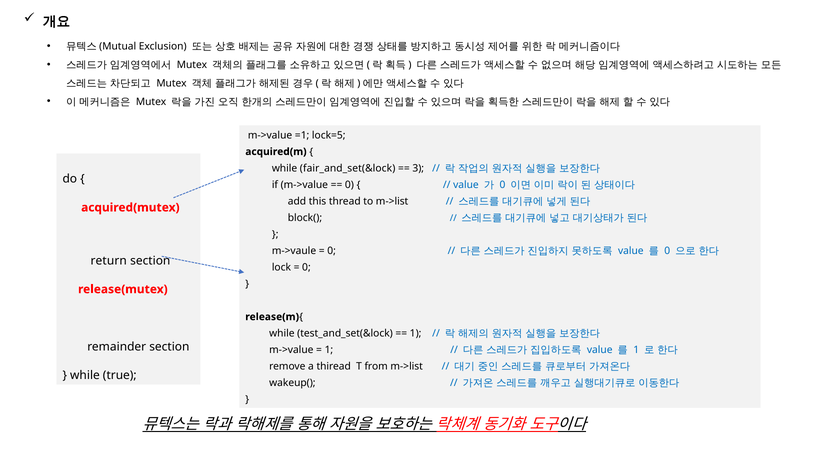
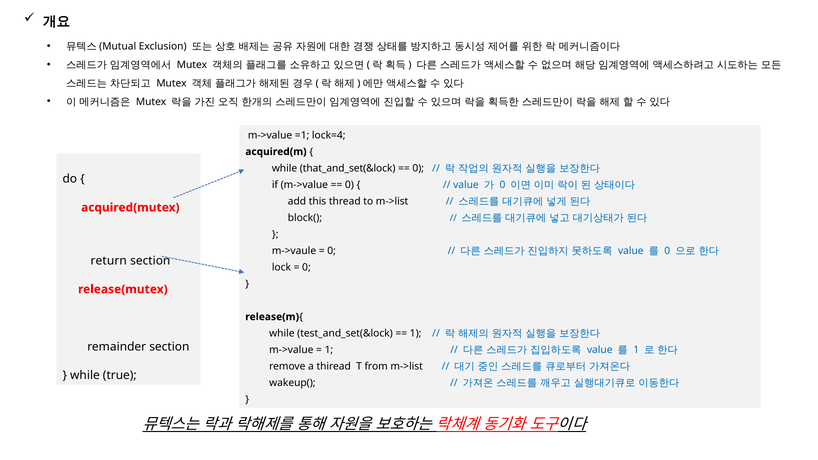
lock=5: lock=5 -> lock=4 (329, 135)
fair_and_set(&lock: fair_and_set(&lock -> that_and_set(&lock (348, 168)
3: 3 -> 0 (418, 168)
